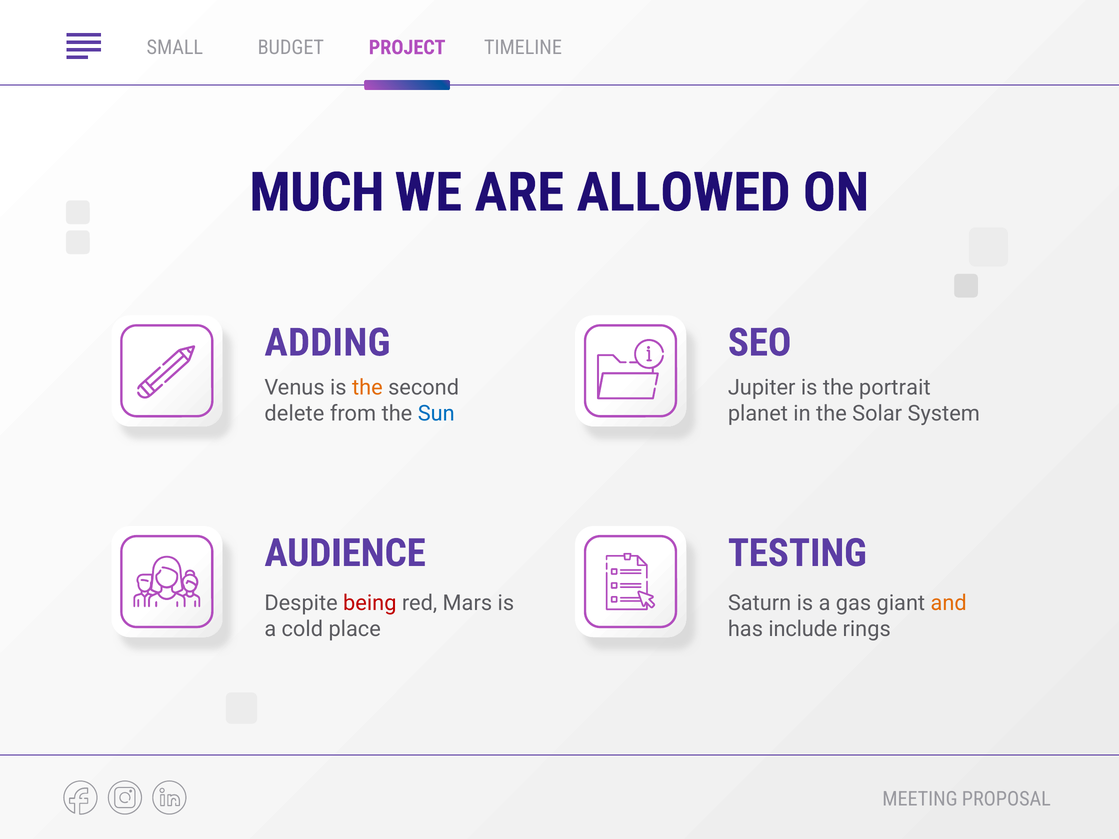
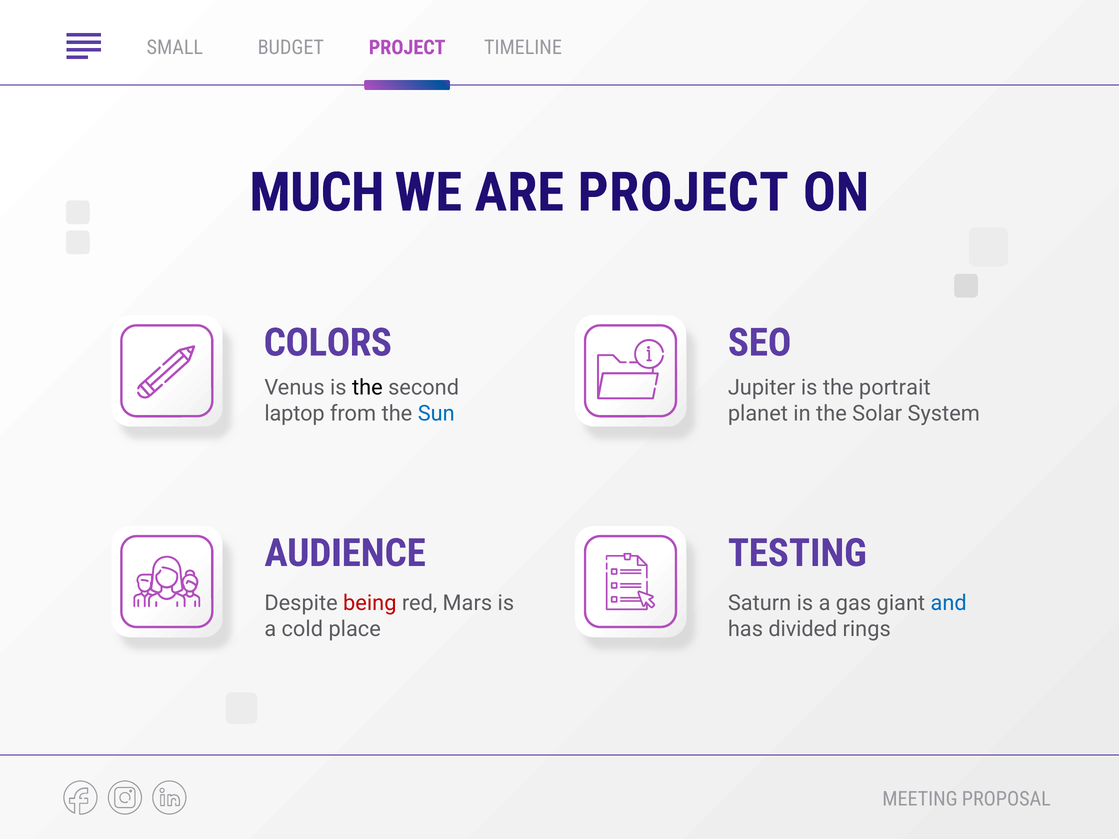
ARE ALLOWED: ALLOWED -> PROJECT (683, 193)
ADDING: ADDING -> COLORS (328, 343)
the colour: orange -> black (367, 388)
delete: delete -> laptop (295, 414)
and colour: orange -> blue (949, 603)
include: include -> divided (803, 629)
